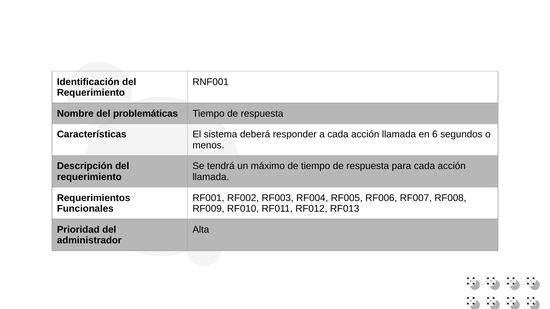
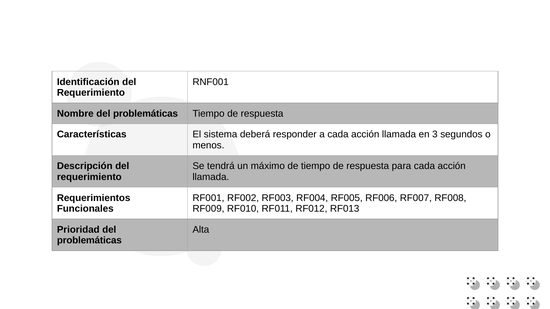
6: 6 -> 3 (435, 135)
administrador: administrador -> problemáticas (89, 241)
